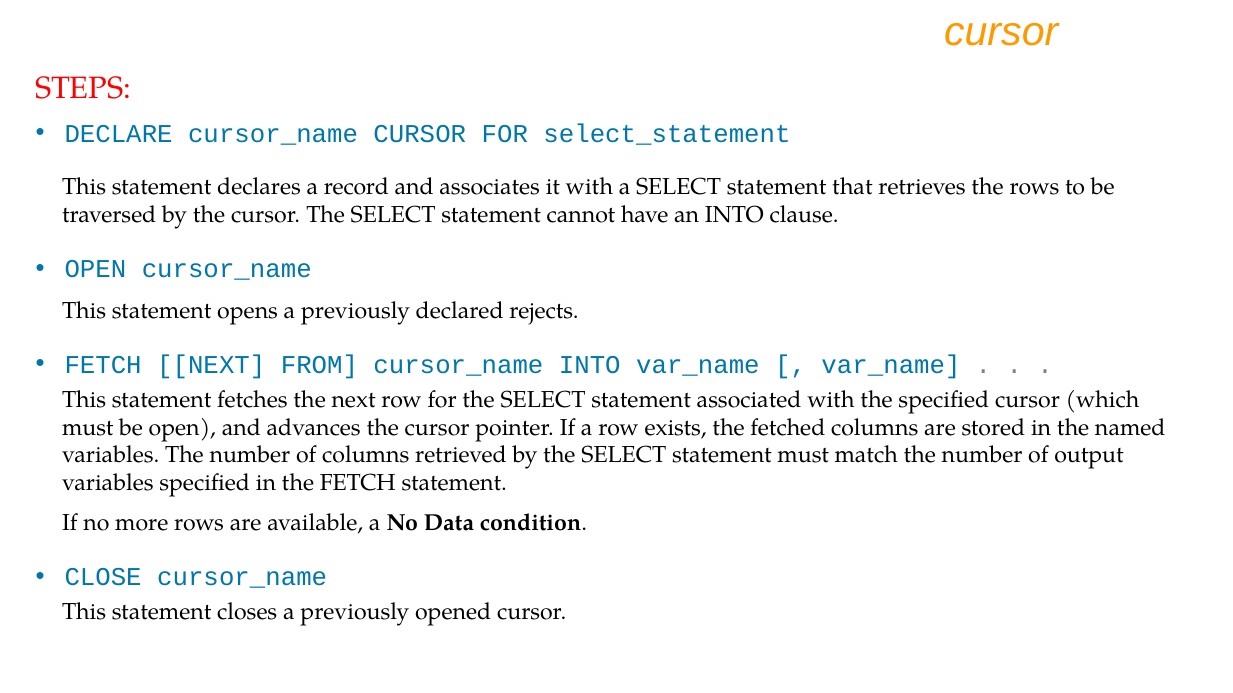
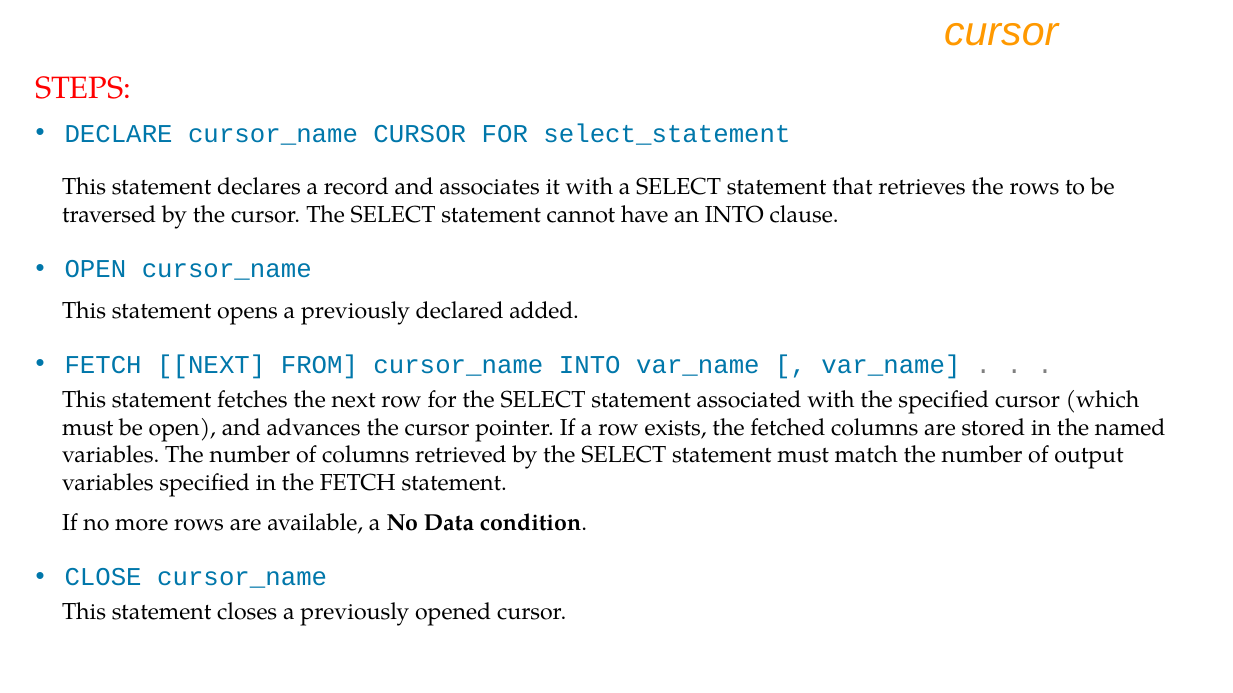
rejects: rejects -> added (544, 311)
